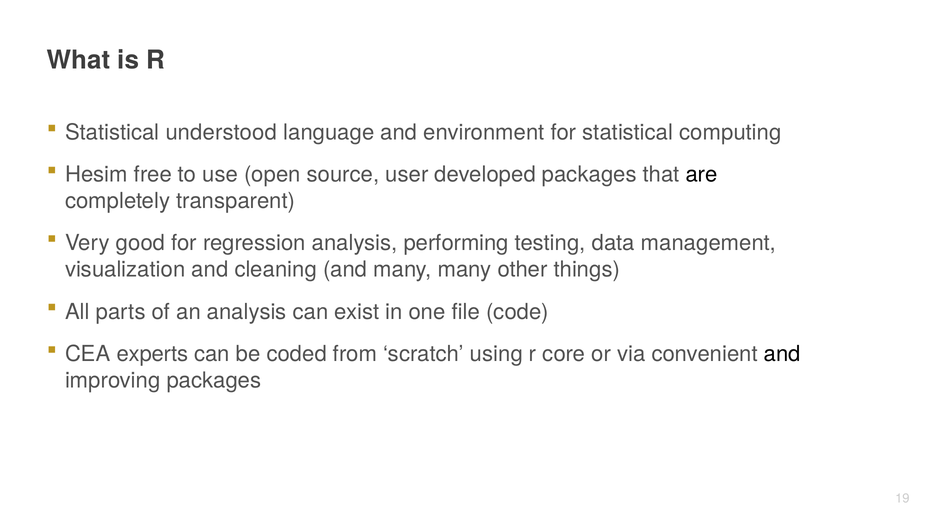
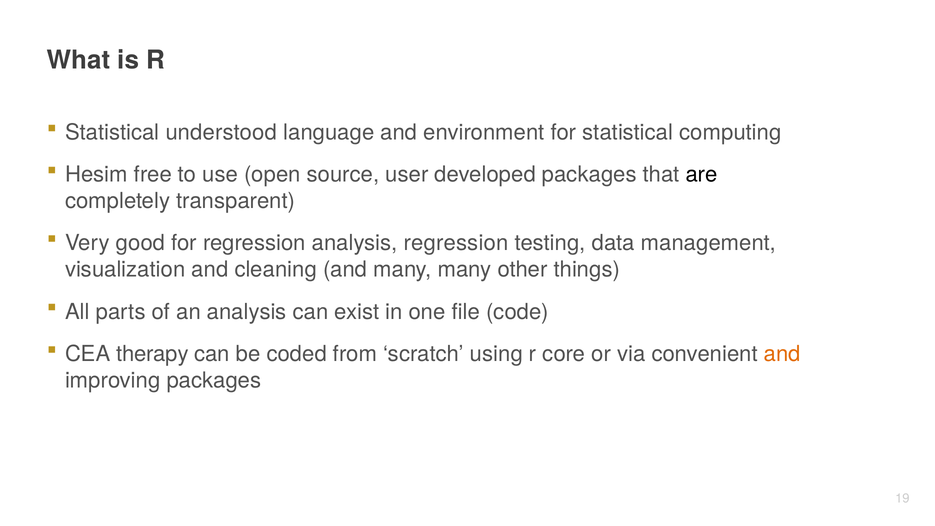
analysis performing: performing -> regression (456, 243)
experts: experts -> therapy (152, 354)
and colour: black -> orange (782, 354)
